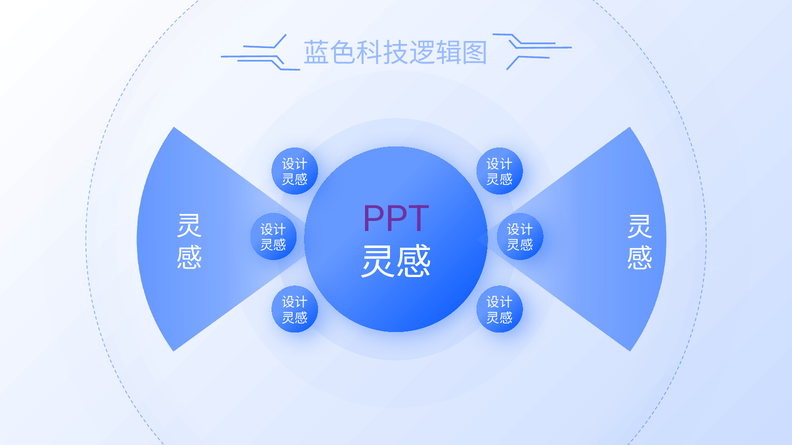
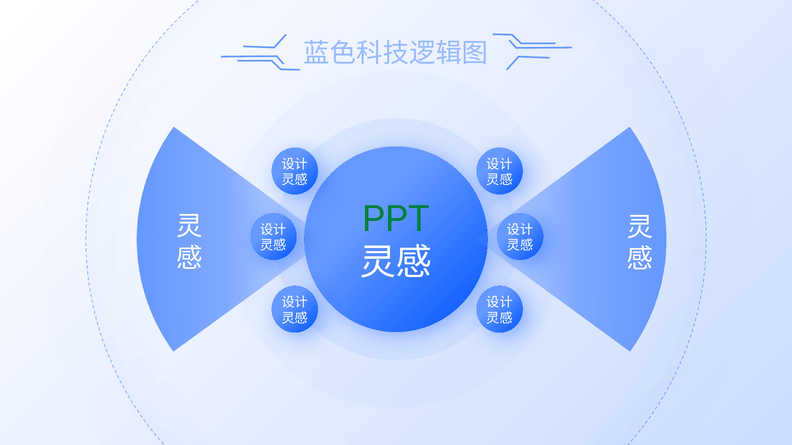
PPT colour: purple -> green (396, 220)
